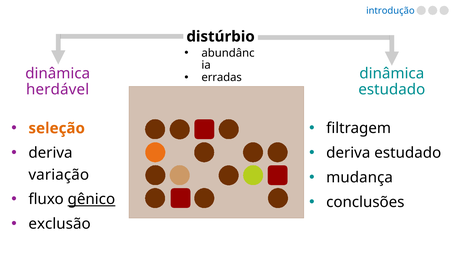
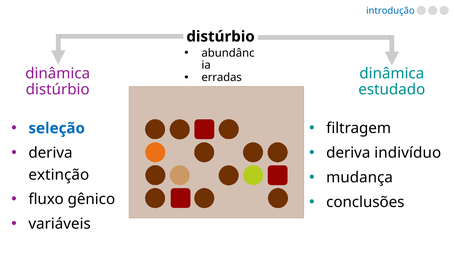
herdável: herdável -> distúrbio (58, 90)
seleção colour: orange -> blue (57, 128)
deriva estudado: estudado -> indivíduo (408, 153)
variação: variação -> extinção (59, 175)
gênico underline: present -> none (91, 200)
exclusão: exclusão -> variáveis (60, 224)
